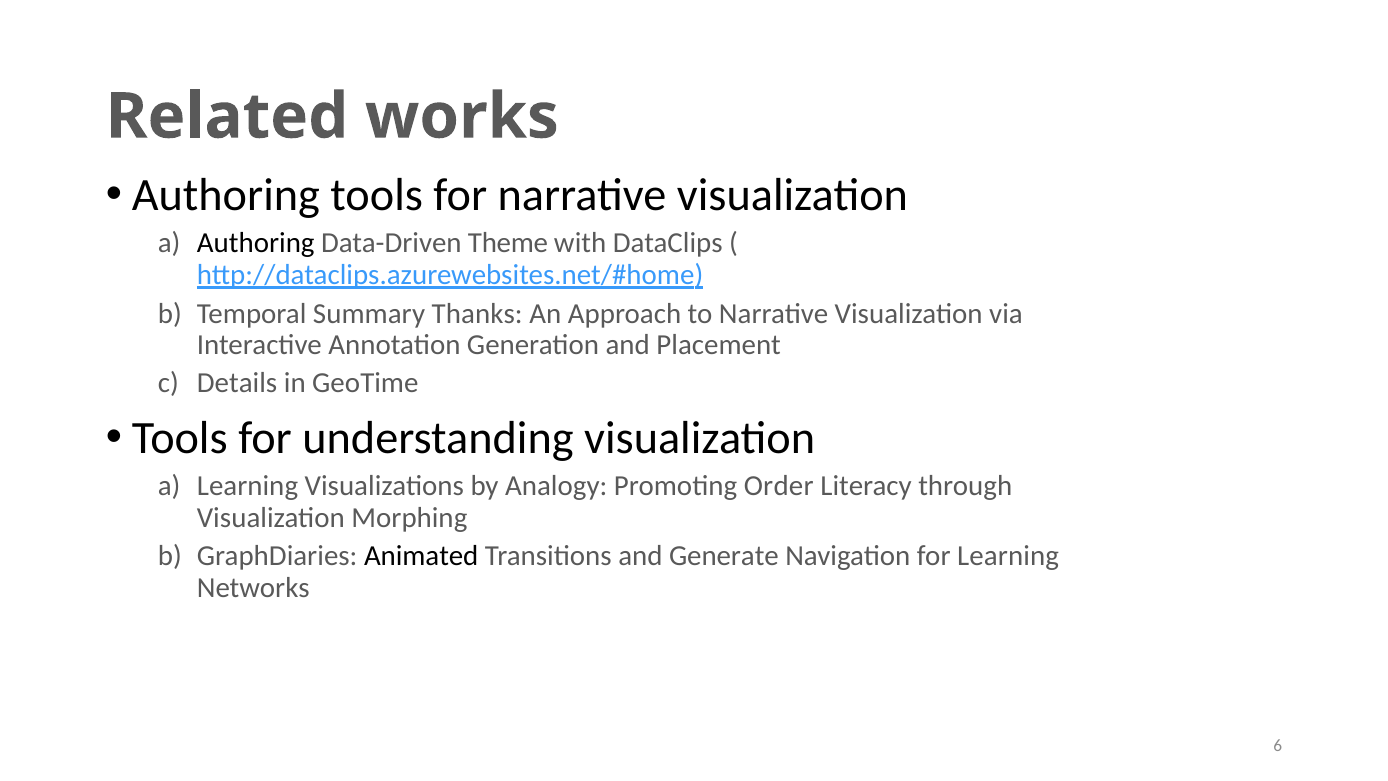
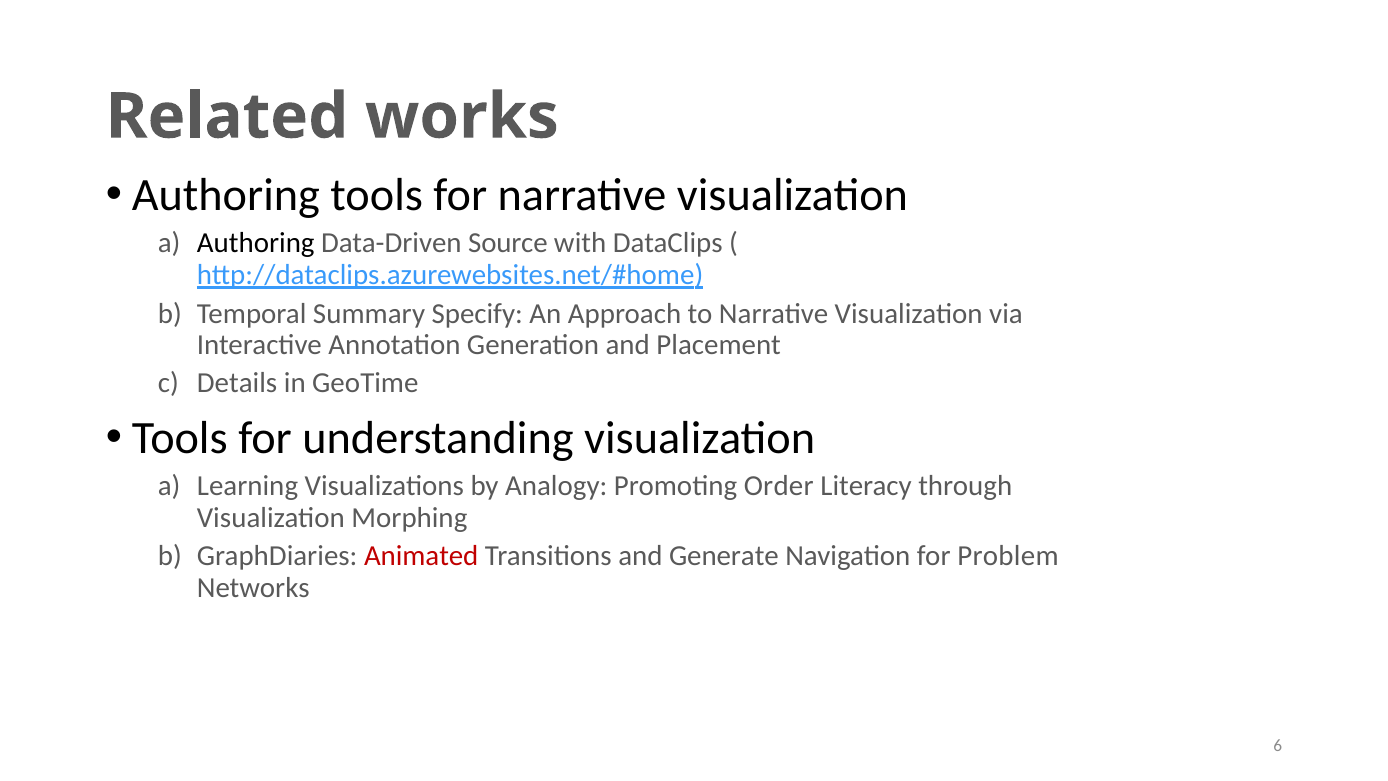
Theme: Theme -> Source (508, 243)
Thanks: Thanks -> Specify (477, 314)
Animated colour: black -> red (421, 556)
for Learning: Learning -> Problem (1008, 556)
